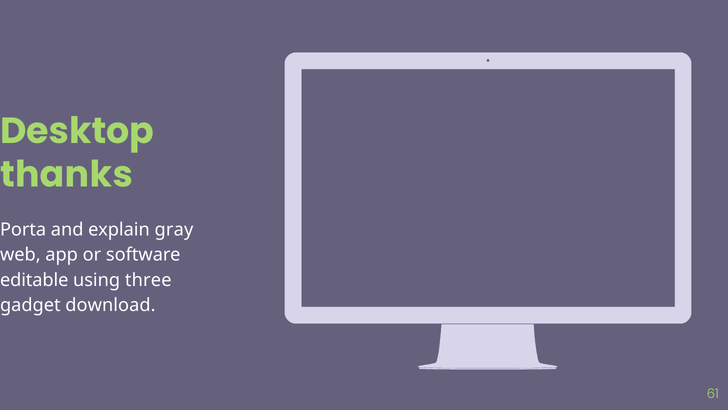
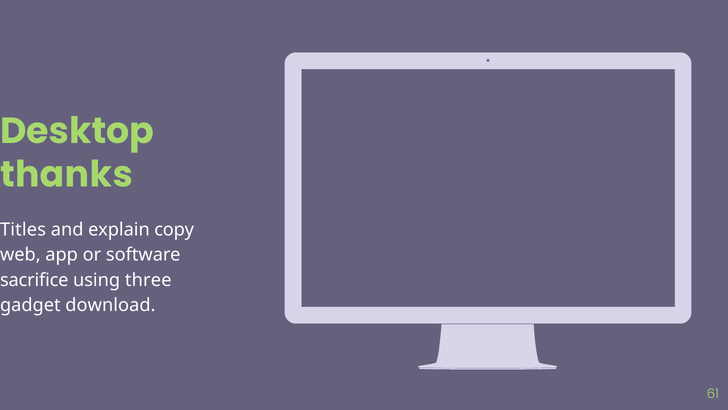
Porta: Porta -> Titles (23, 230)
gray: gray -> copy (174, 230)
editable: editable -> sacrifice (34, 280)
